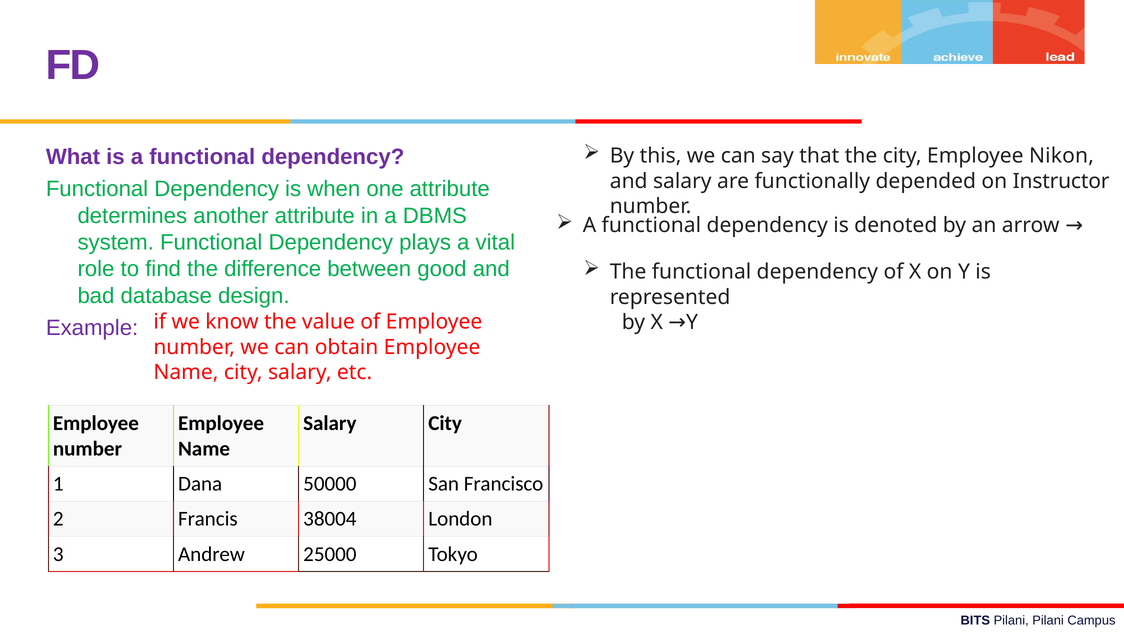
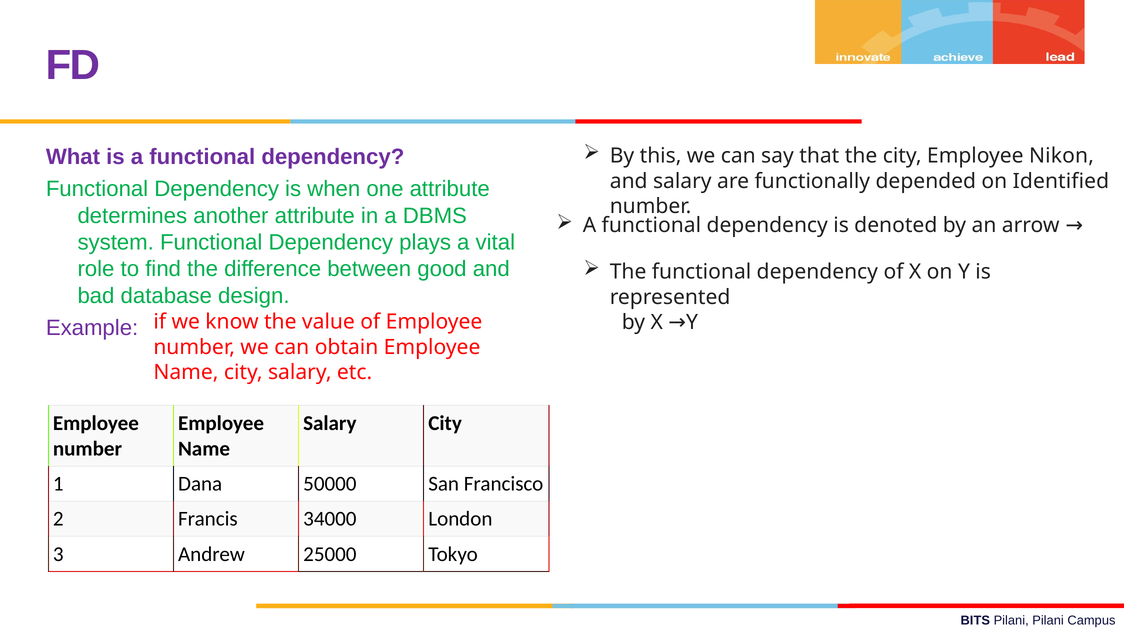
Instructor: Instructor -> Identified (1061, 181)
38004: 38004 -> 34000 (330, 519)
